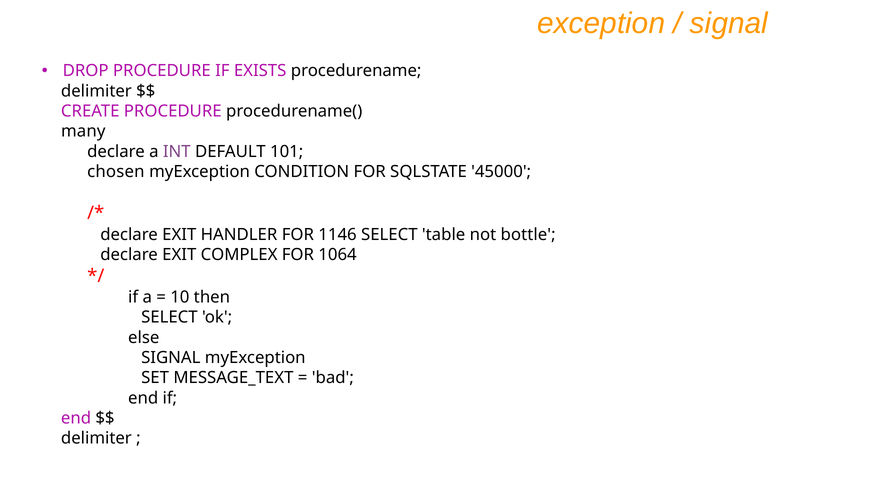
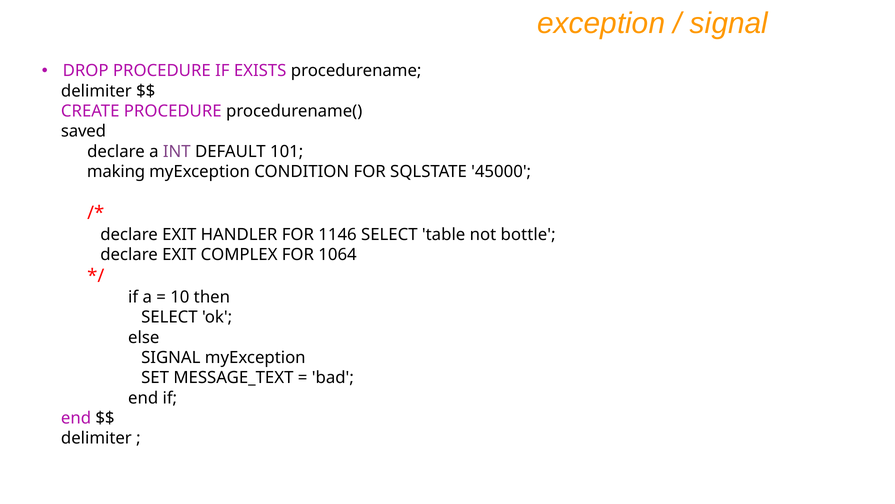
many: many -> saved (83, 131)
chosen: chosen -> making (116, 172)
